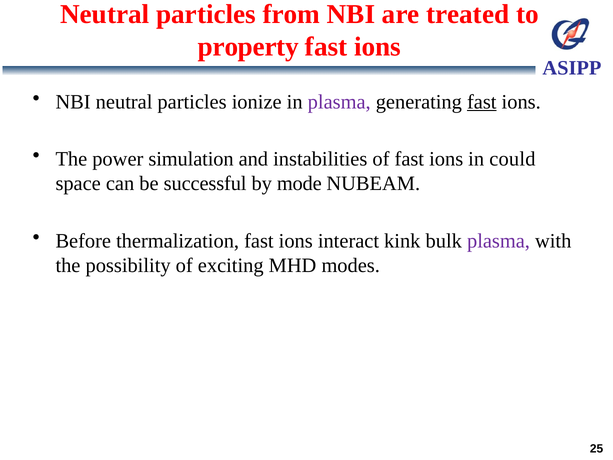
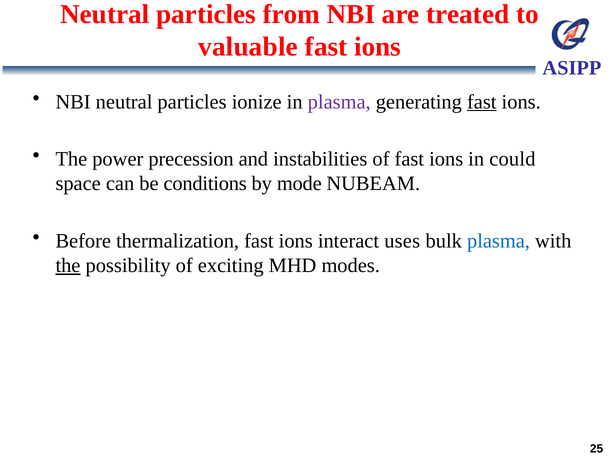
property: property -> valuable (248, 47)
simulation: simulation -> precession (191, 159)
successful: successful -> conditions (205, 184)
kink: kink -> uses (402, 241)
plasma colour: purple -> blue (498, 241)
the underline: none -> present (68, 265)
